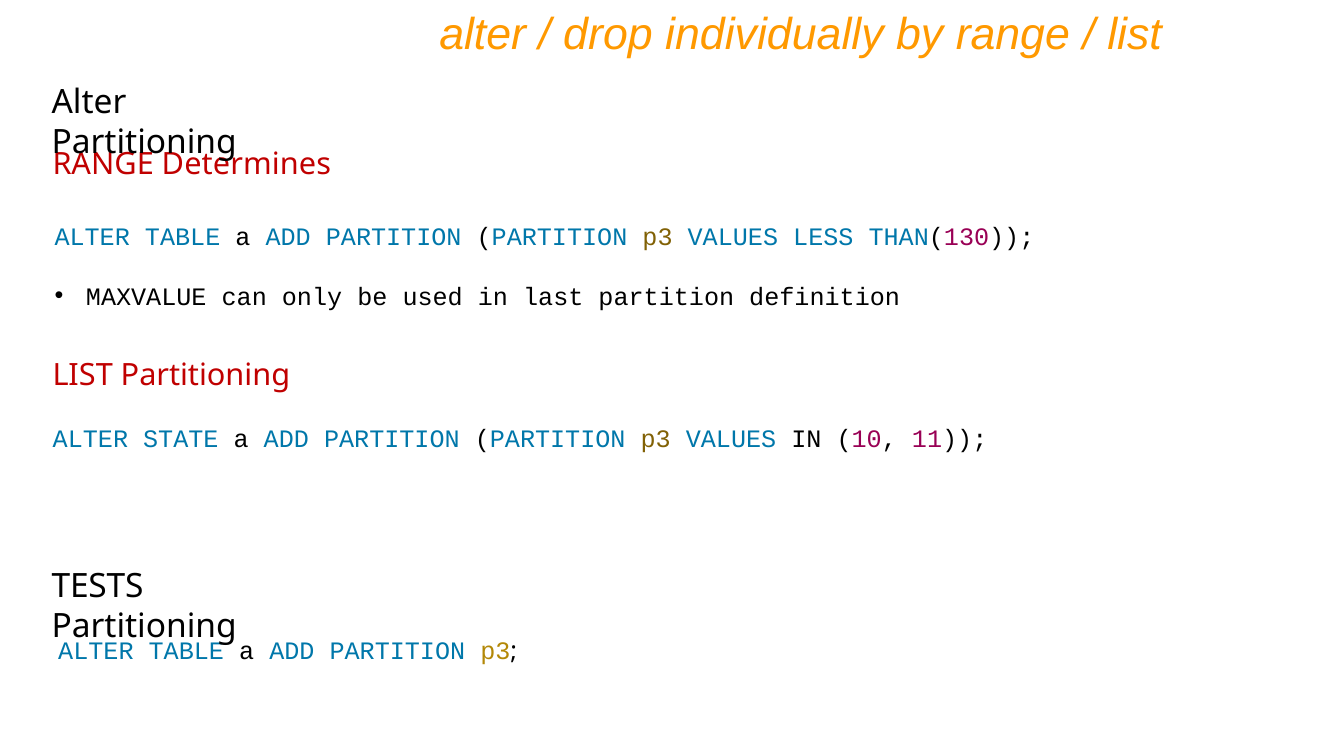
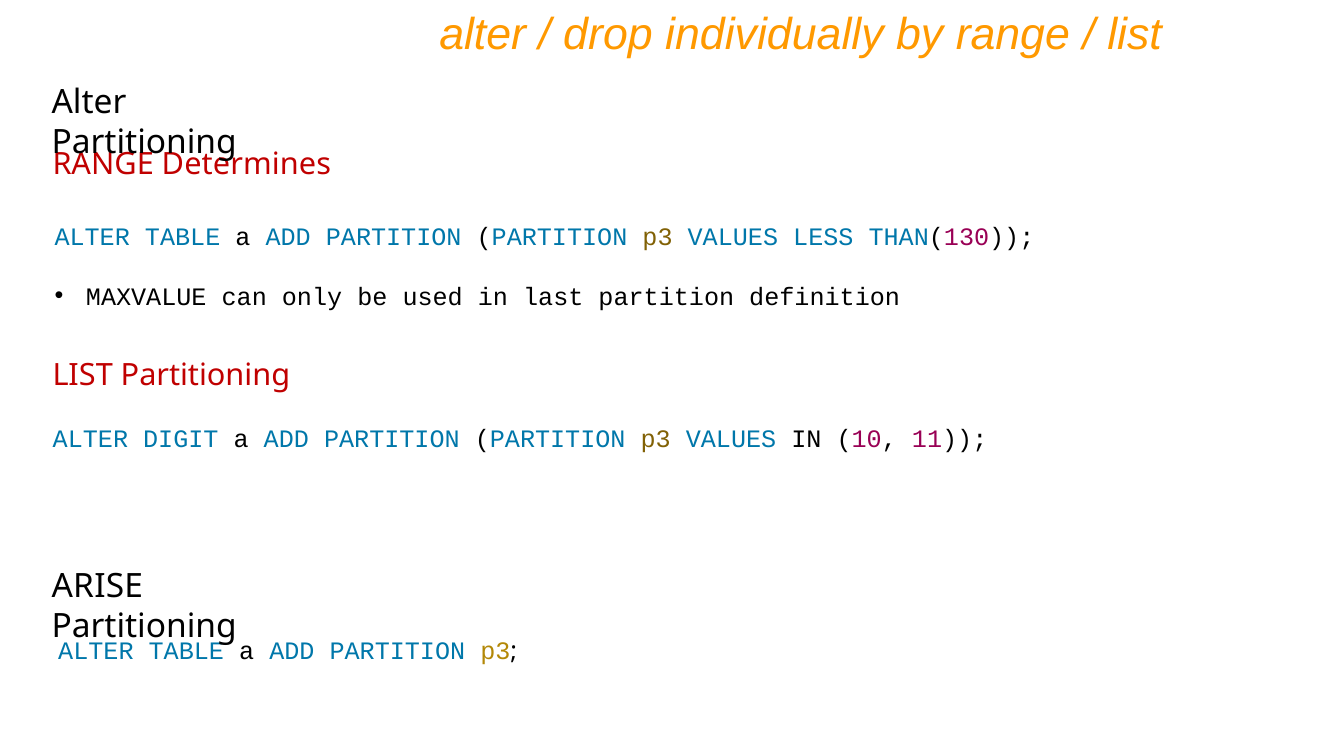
STATE: STATE -> DIGIT (181, 440)
TESTS: TESTS -> ARISE (97, 587)
